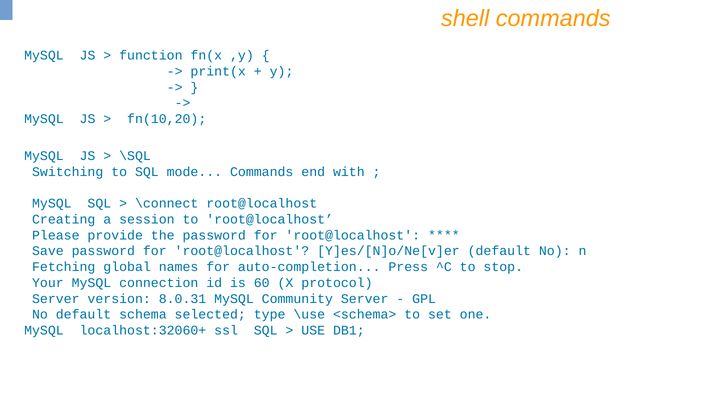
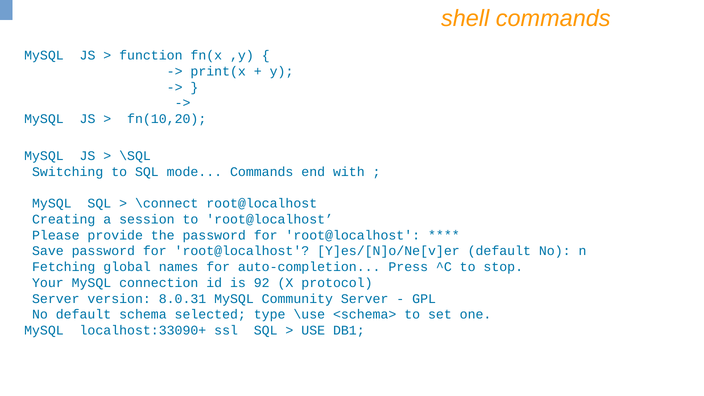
60: 60 -> 92 (262, 283)
localhost:32060+: localhost:32060+ -> localhost:33090+ (143, 330)
